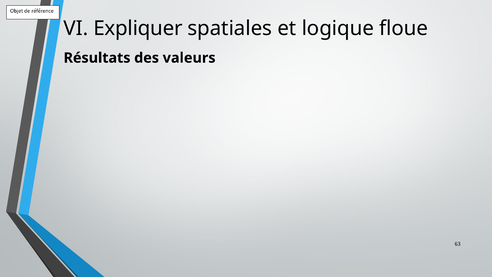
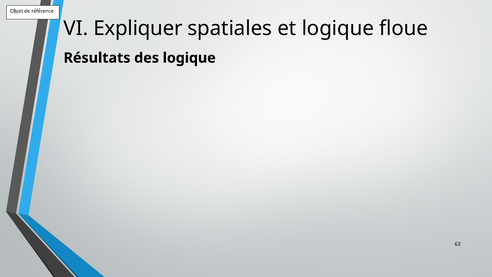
des valeurs: valeurs -> logique (189, 58)
